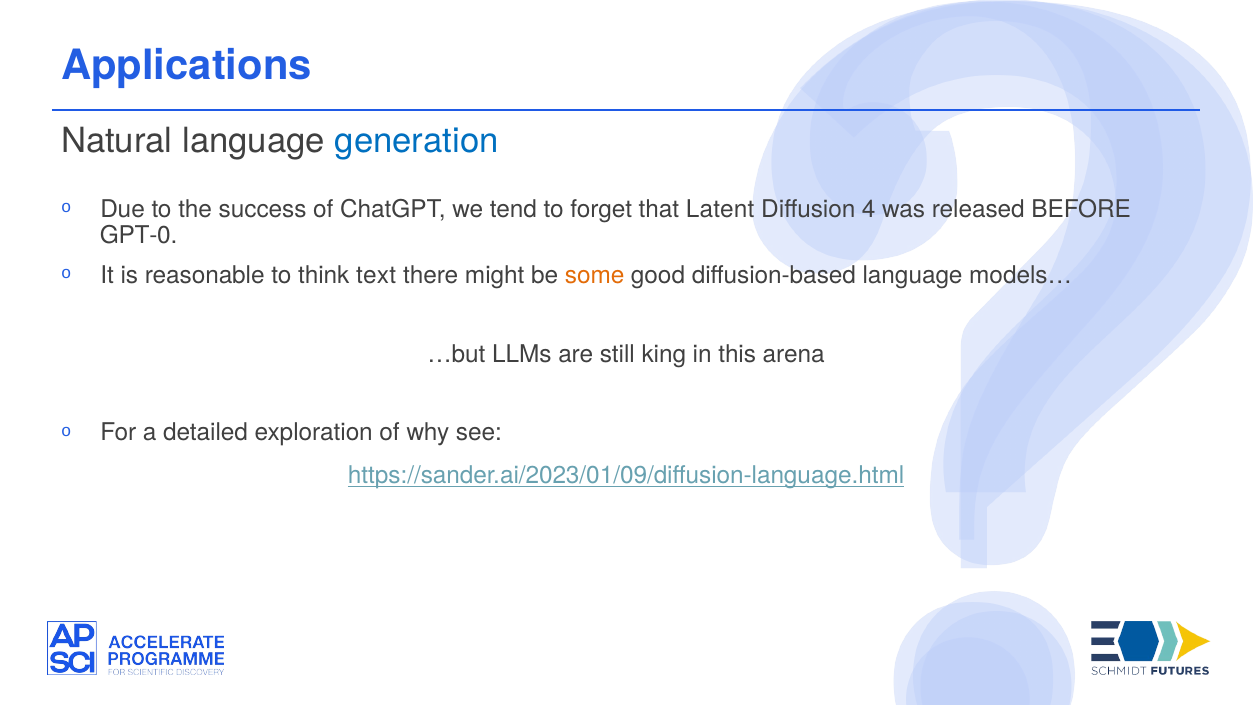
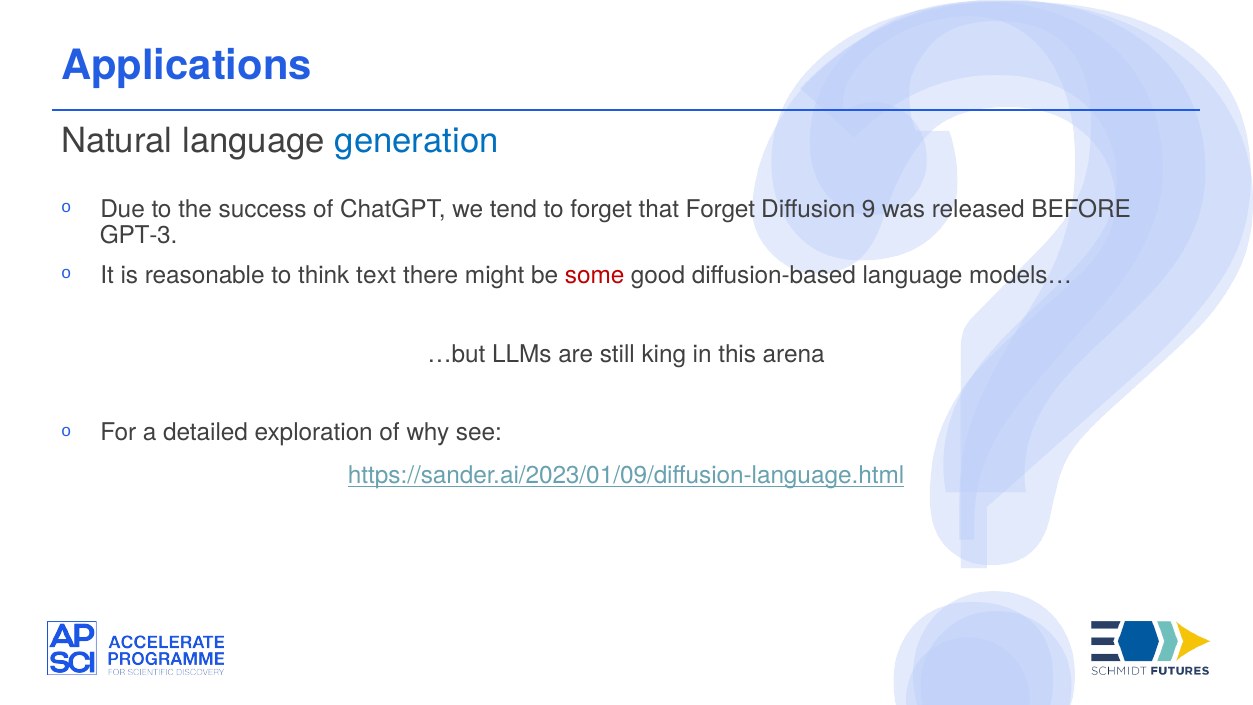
that Latent: Latent -> Forget (720, 210)
4: 4 -> 9 (869, 210)
GPT-0: GPT-0 -> GPT-3 (139, 236)
some colour: orange -> red (595, 275)
